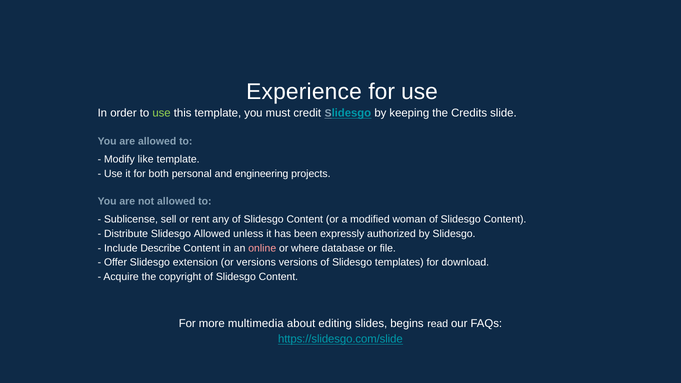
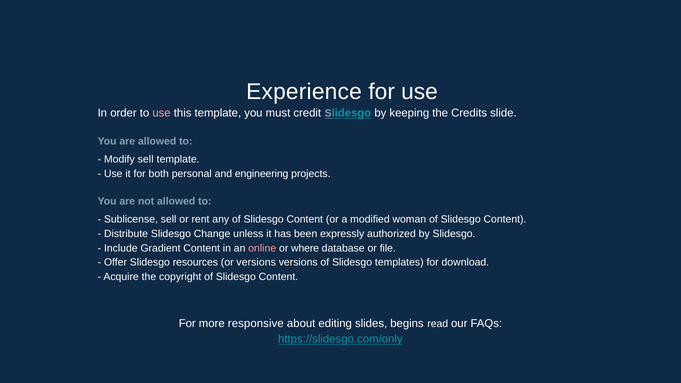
use colour: light green -> pink (162, 113)
Modify like: like -> sell (146, 159)
Slidesgo Allowed: Allowed -> Change (212, 234)
Describe: Describe -> Gradient (161, 248)
extension: extension -> resources (195, 263)
multimedia: multimedia -> responsive (256, 324)
https://slidesgo.com/slide: https://slidesgo.com/slide -> https://slidesgo.com/only (340, 339)
